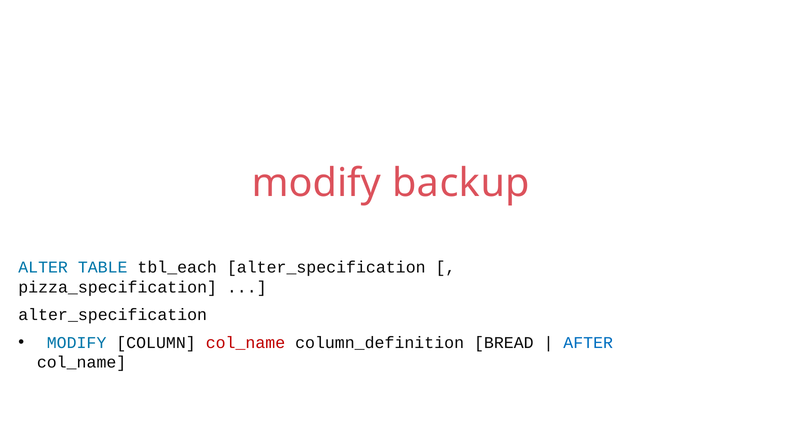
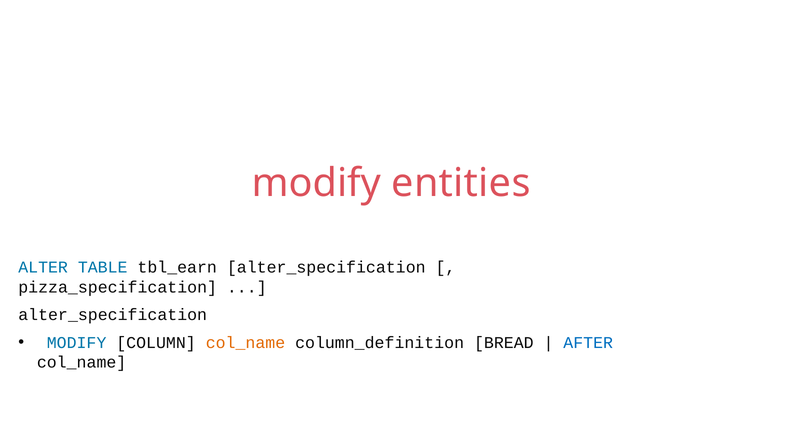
backup: backup -> entities (461, 183)
tbl_each: tbl_each -> tbl_earn (177, 267)
col_name colour: red -> orange (245, 343)
